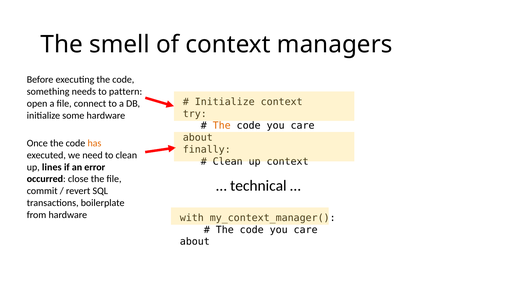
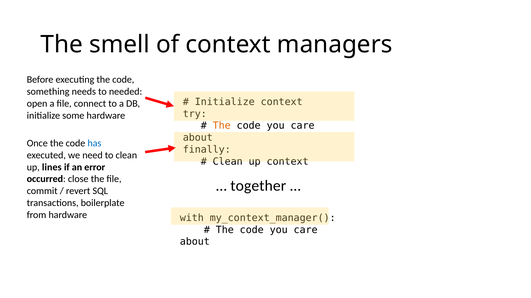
pattern: pattern -> needed (126, 92)
has colour: orange -> blue (94, 144)
technical: technical -> together (258, 186)
